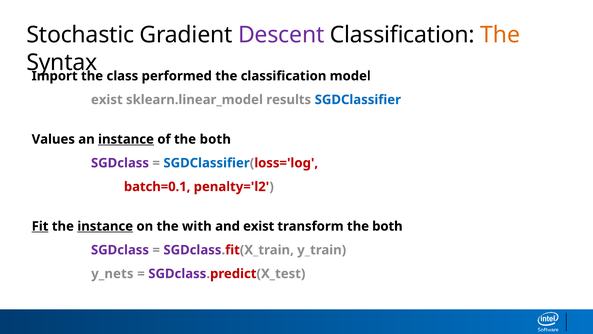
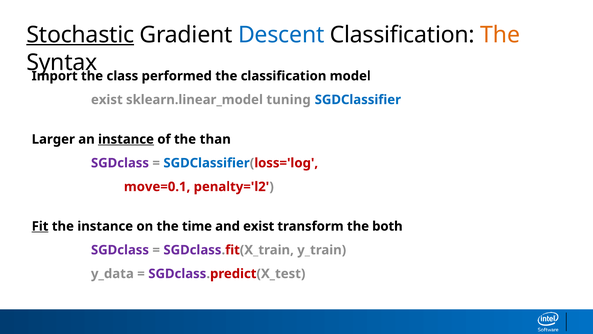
Stochastic underline: none -> present (80, 35)
Descent colour: purple -> blue (281, 35)
results: results -> tuning (289, 100)
Values: Values -> Larger (53, 139)
of the both: both -> than (215, 139)
batch=0.1: batch=0.1 -> move=0.1 (157, 187)
instance underline: present -> none (105, 226)
with: with -> time (197, 226)
y_nets: y_nets -> y_data (112, 273)
